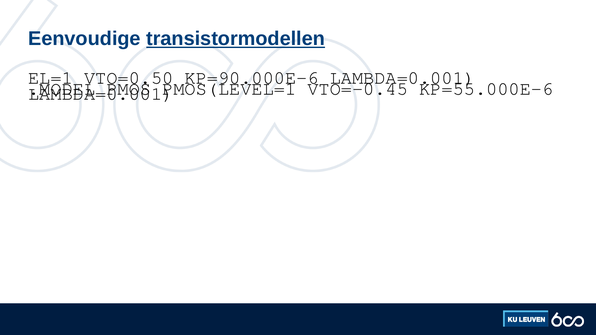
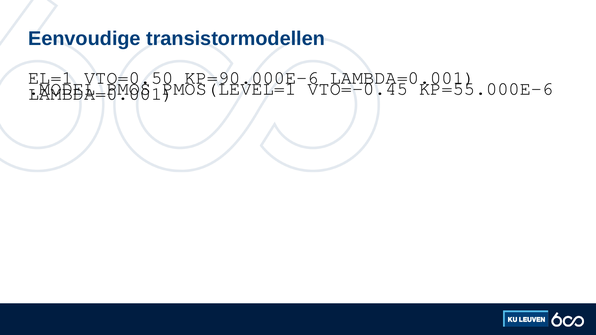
transistormodellen underline: present -> none (236, 39)
